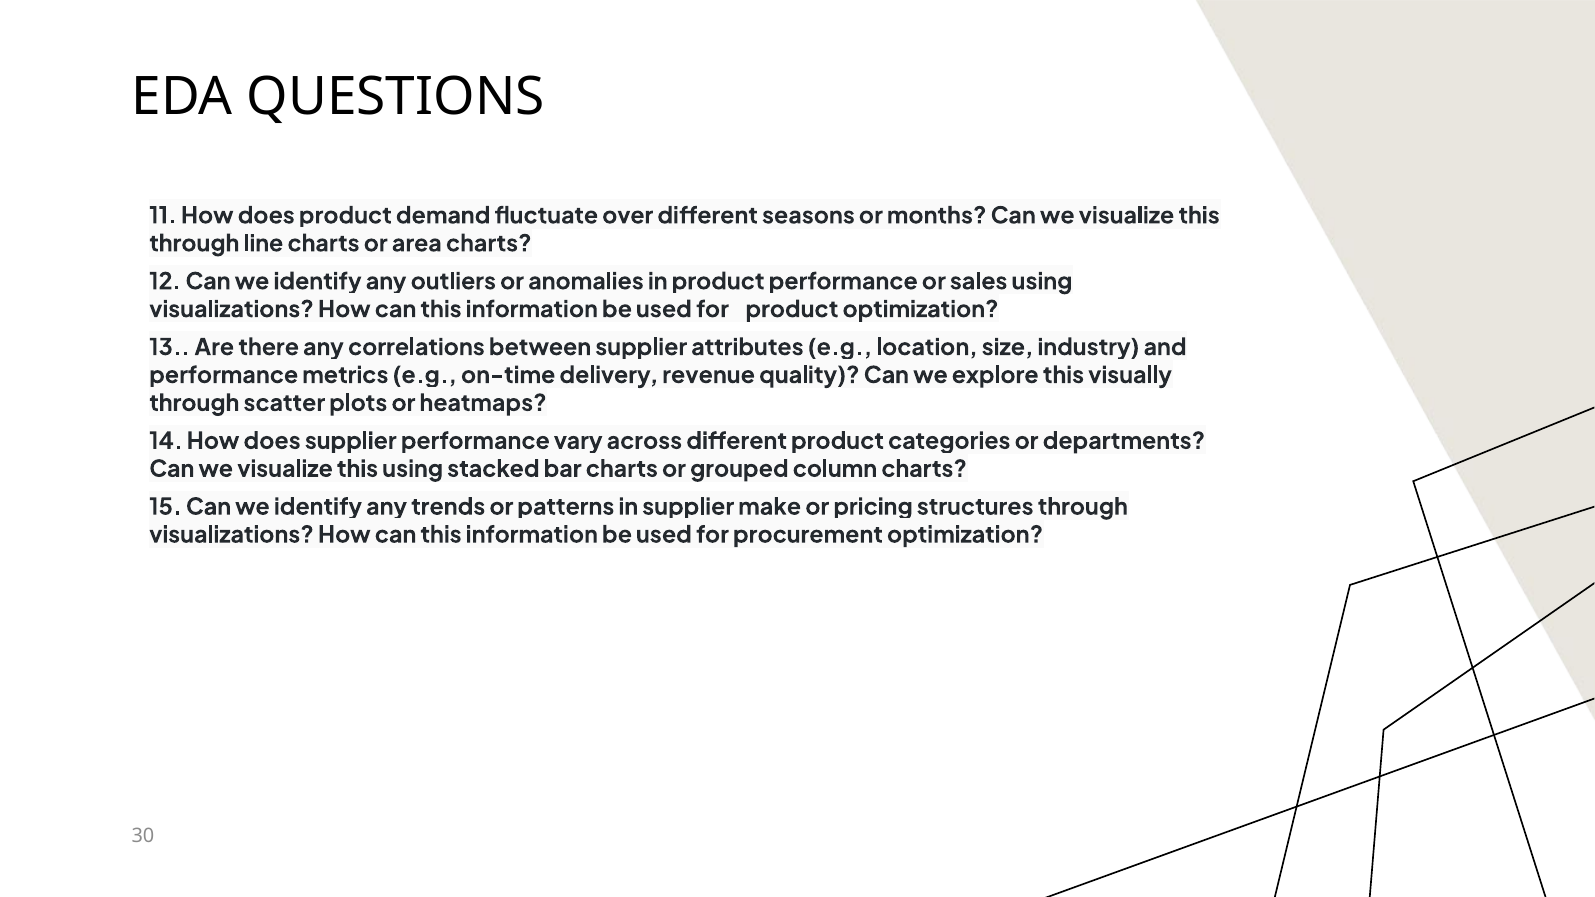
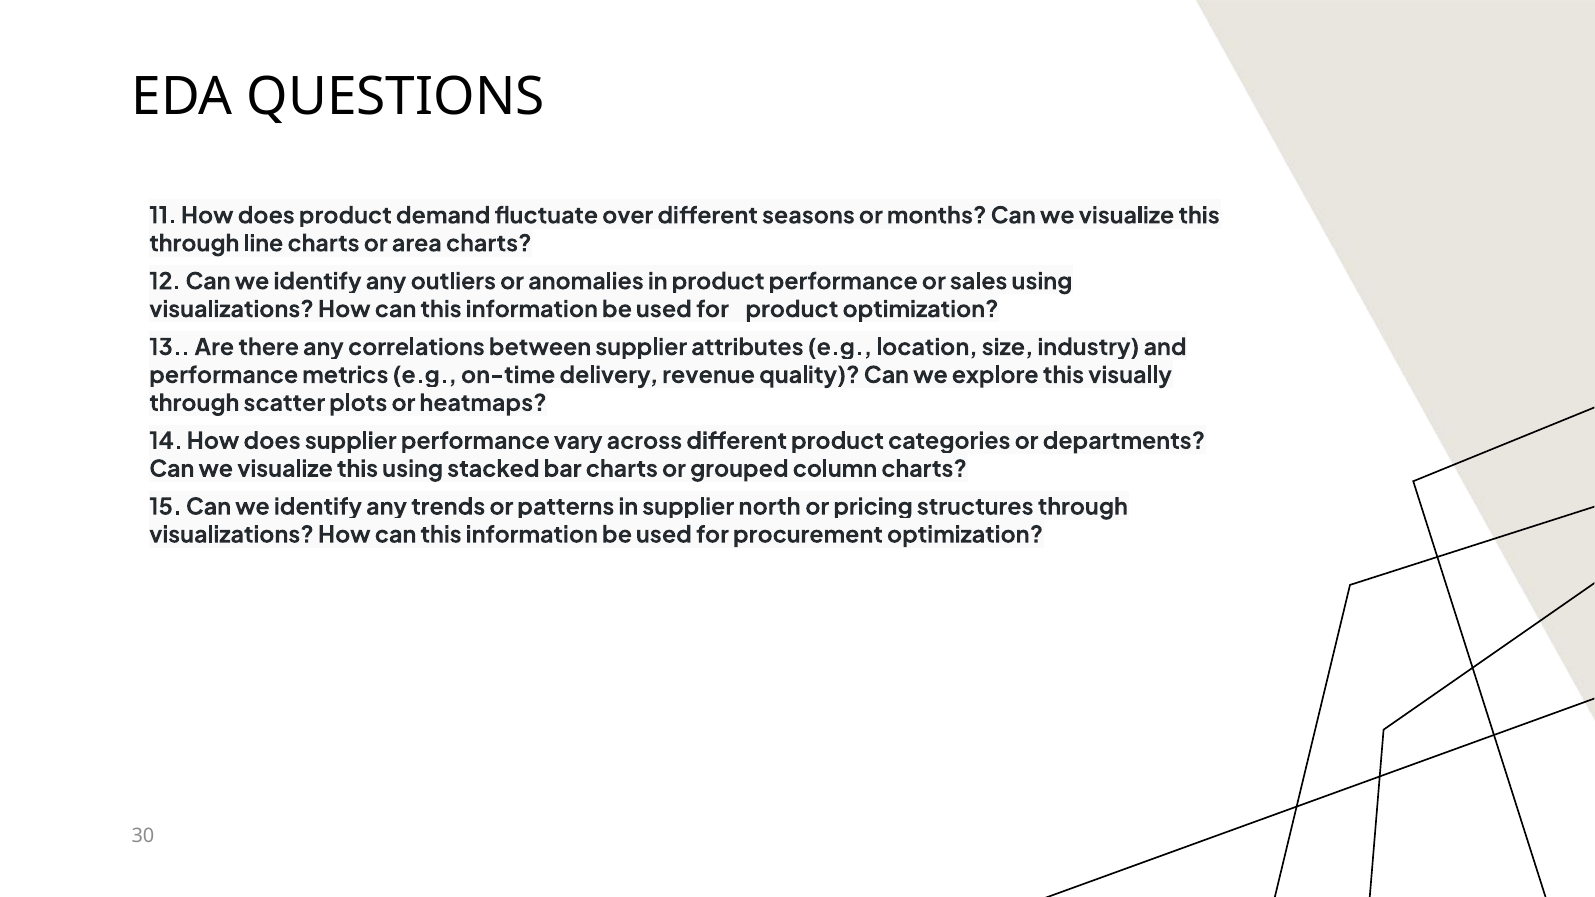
make: make -> north (770, 507)
